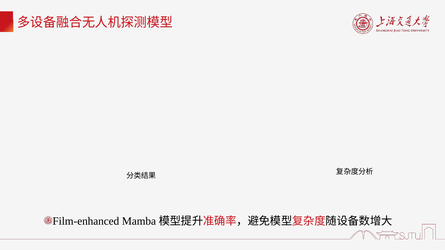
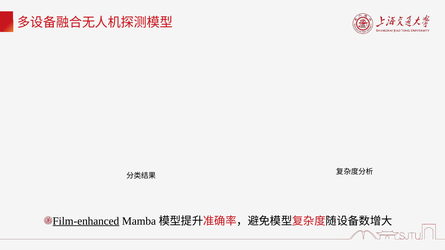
Film-enhanced underline: none -> present (86, 221)
